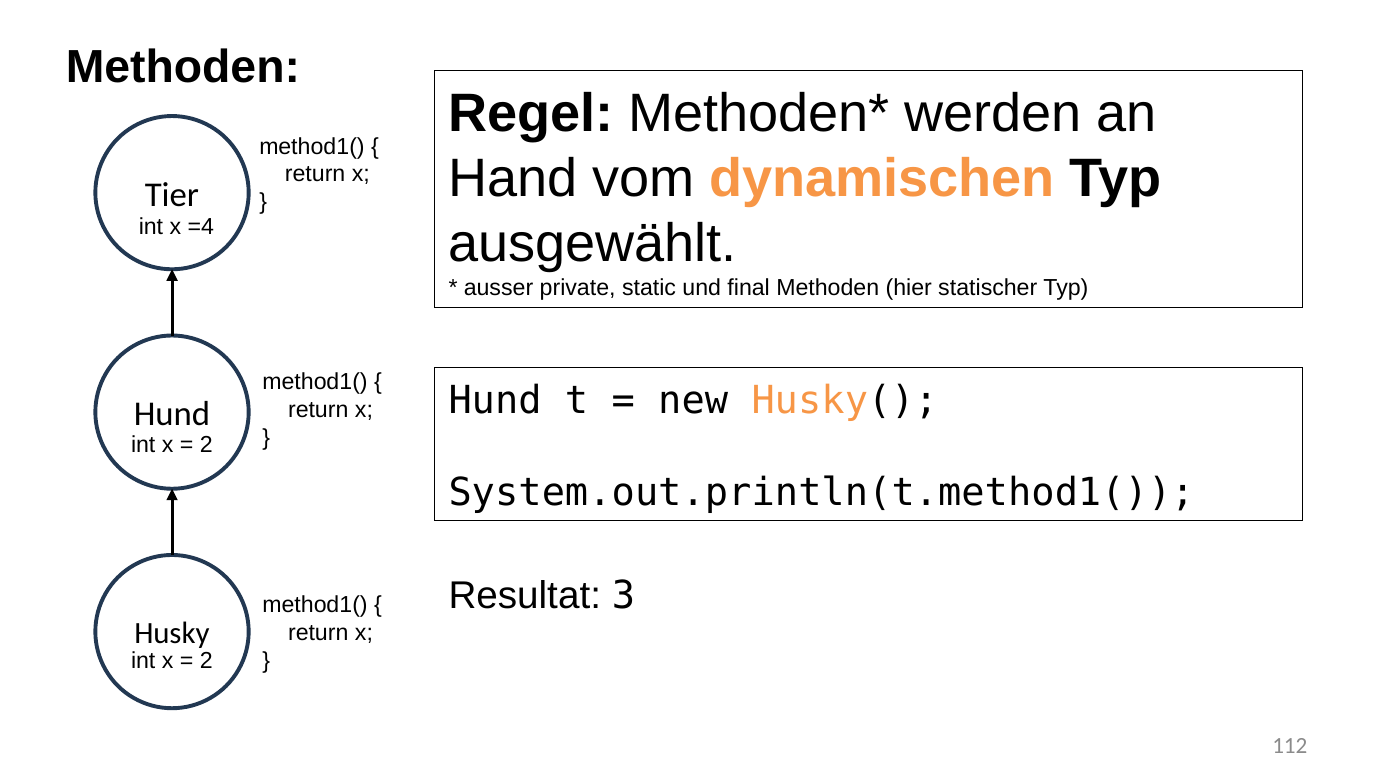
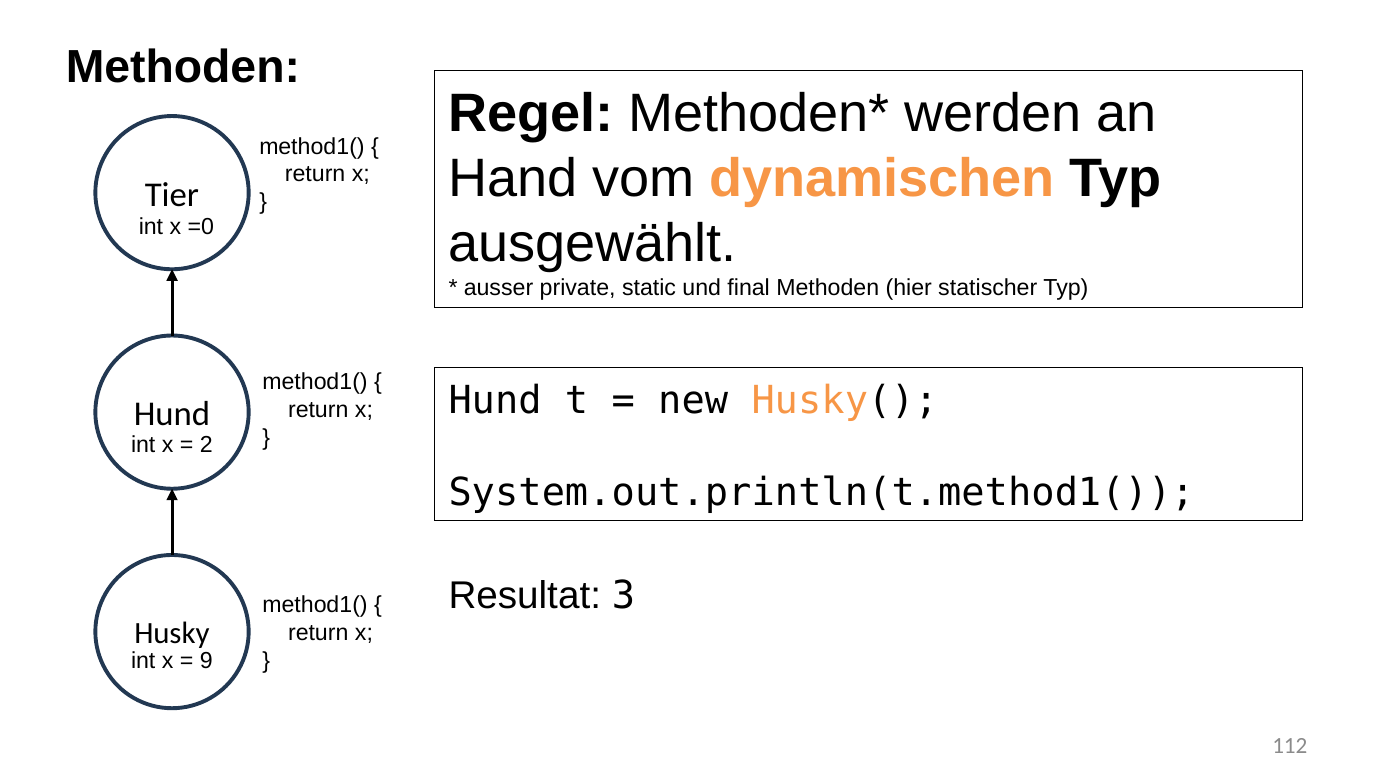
=4: =4 -> =0 (201, 227)
2: 2 -> 9 (206, 661)
